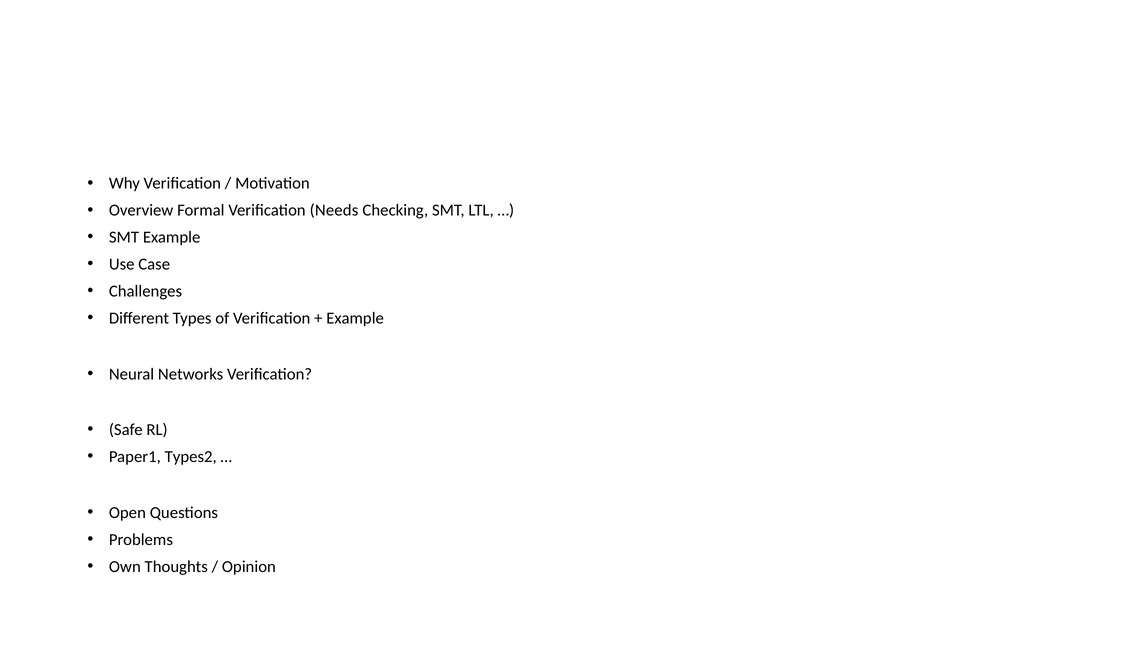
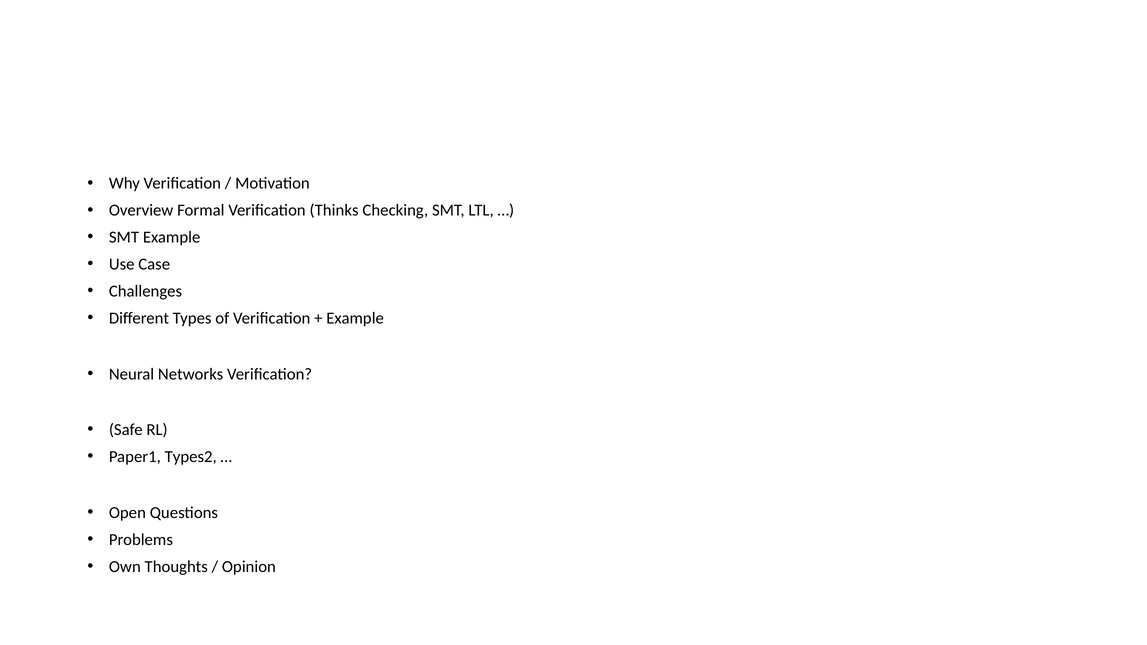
Needs: Needs -> Thinks (334, 211)
